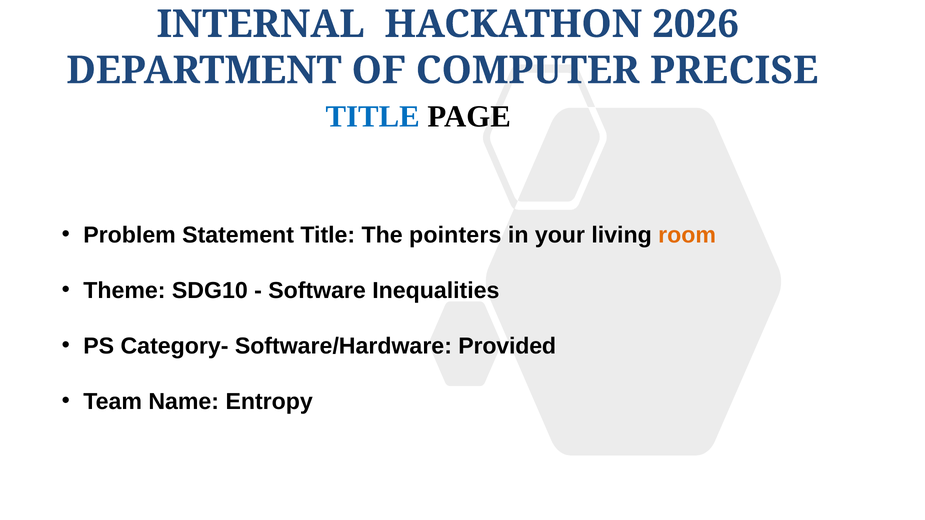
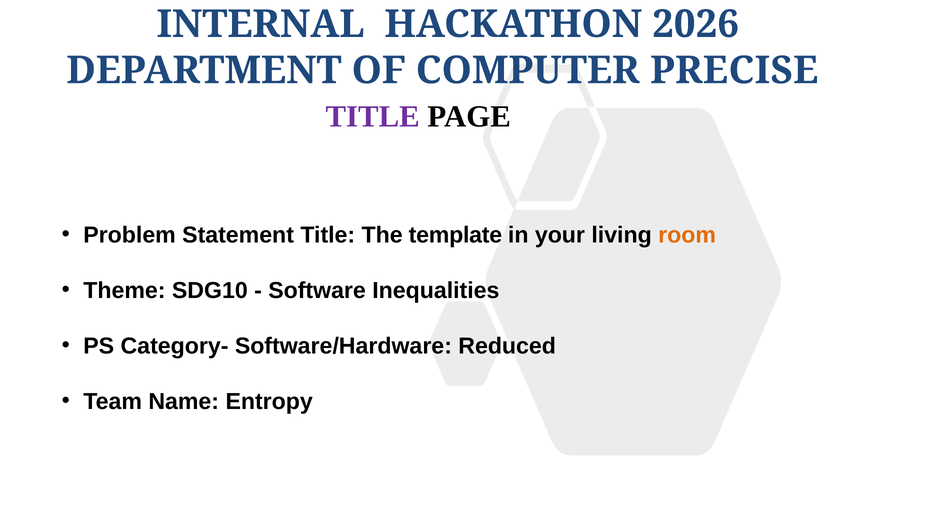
TITLE colour: blue -> purple (373, 117)
pointers: pointers -> template (455, 235)
Provided: Provided -> Reduced (507, 346)
